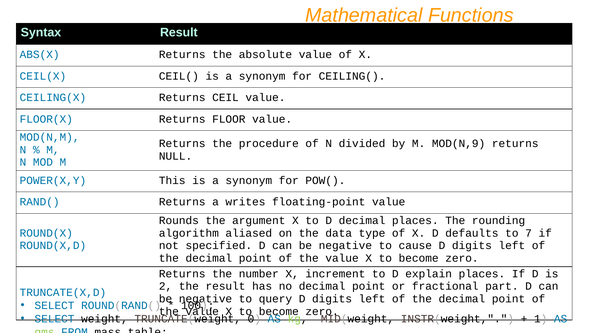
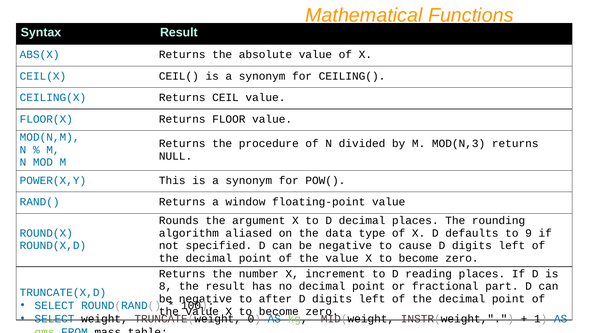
MOD(N,9: MOD(N,9 -> MOD(N,3 (459, 143)
writes: writes -> window (245, 202)
7: 7 -> 9 (529, 233)
explain: explain -> reading (429, 274)
2: 2 -> 8 (166, 286)
query: query -> after (275, 299)
